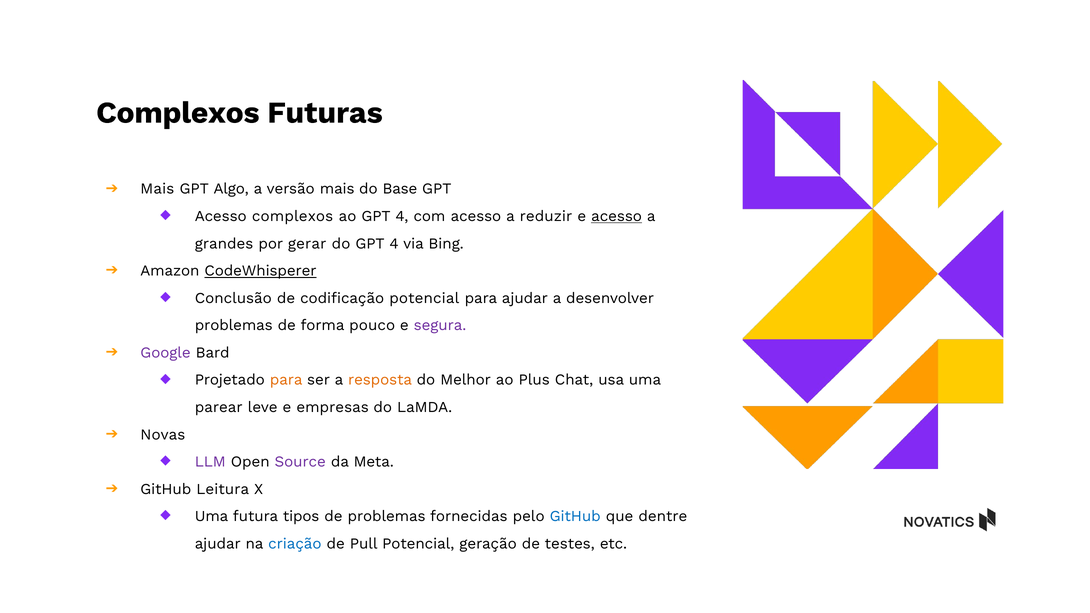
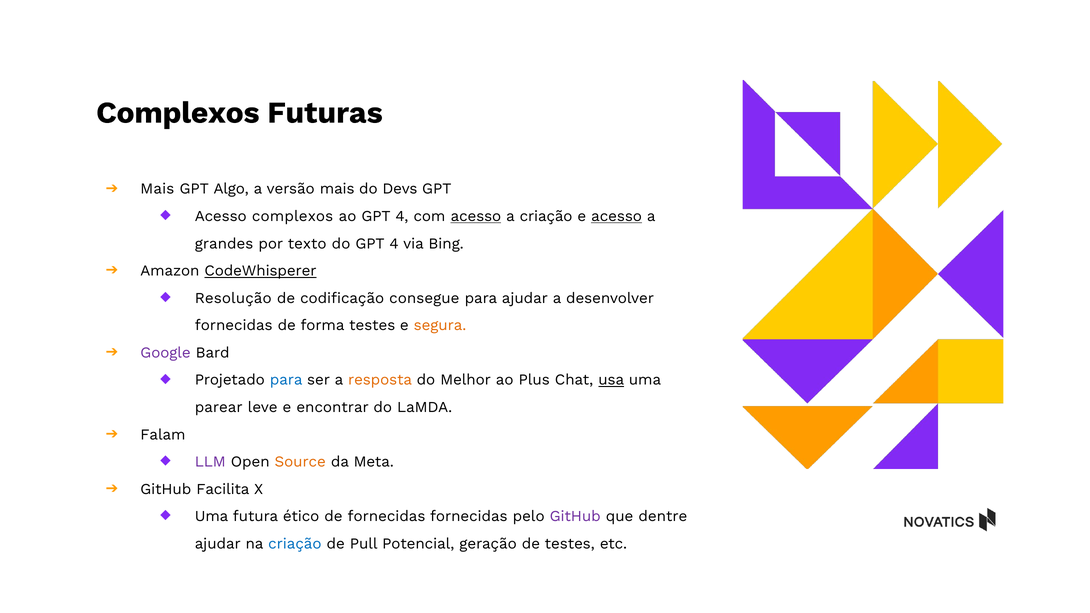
Base: Base -> Devs (400, 189)
acesso underline: none -> present (476, 216)
a reduzir: reduzir -> criação (546, 216)
gerar: gerar -> texto (307, 244)
Conclusão: Conclusão -> Resolução (233, 298)
codificação potencial: potencial -> consegue (424, 298)
problemas: problemas -> fornecidas (234, 325)
forma pouco: pouco -> testes (372, 325)
segura colour: purple -> orange (440, 325)
para colour: orange -> blue (286, 380)
usa underline: none -> present (611, 380)
empresas: empresas -> encontrar (333, 407)
Novas: Novas -> Falam (163, 435)
Source colour: purple -> orange (300, 462)
Leitura: Leitura -> Facilita (223, 489)
tipos: tipos -> ético (301, 517)
de problemas: problemas -> fornecidas (387, 517)
GitHub colour: blue -> purple (575, 517)
